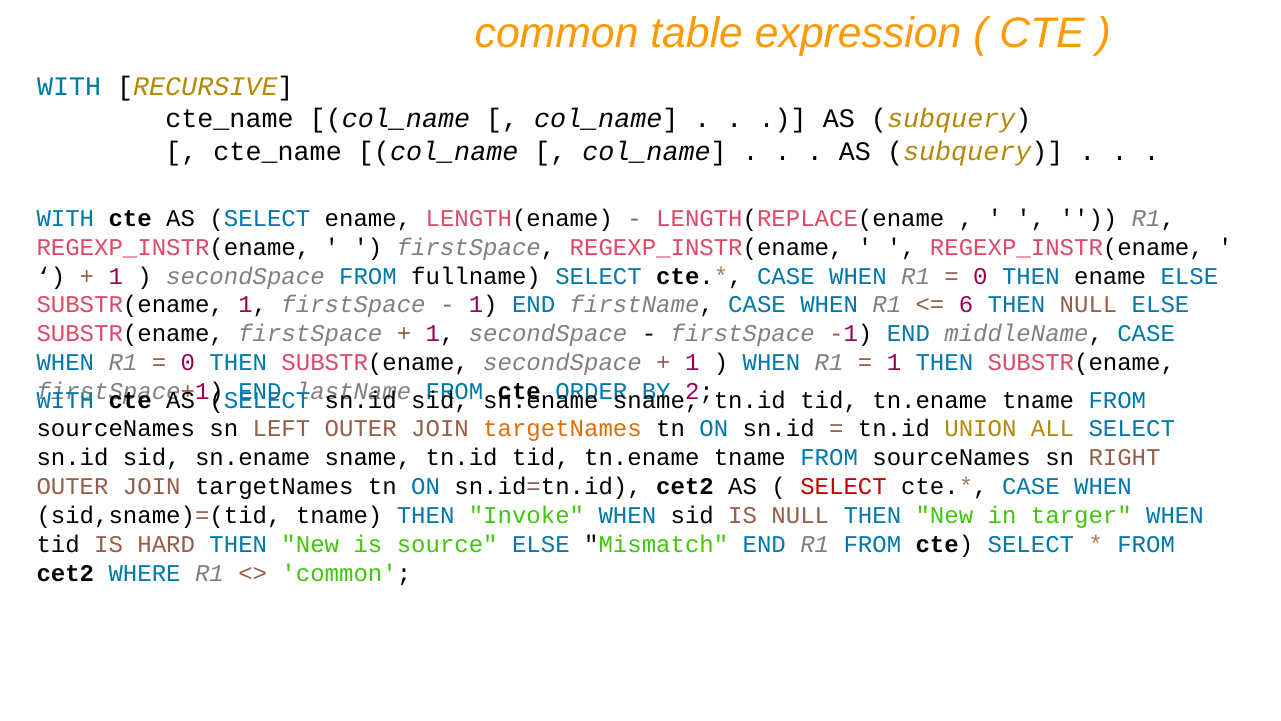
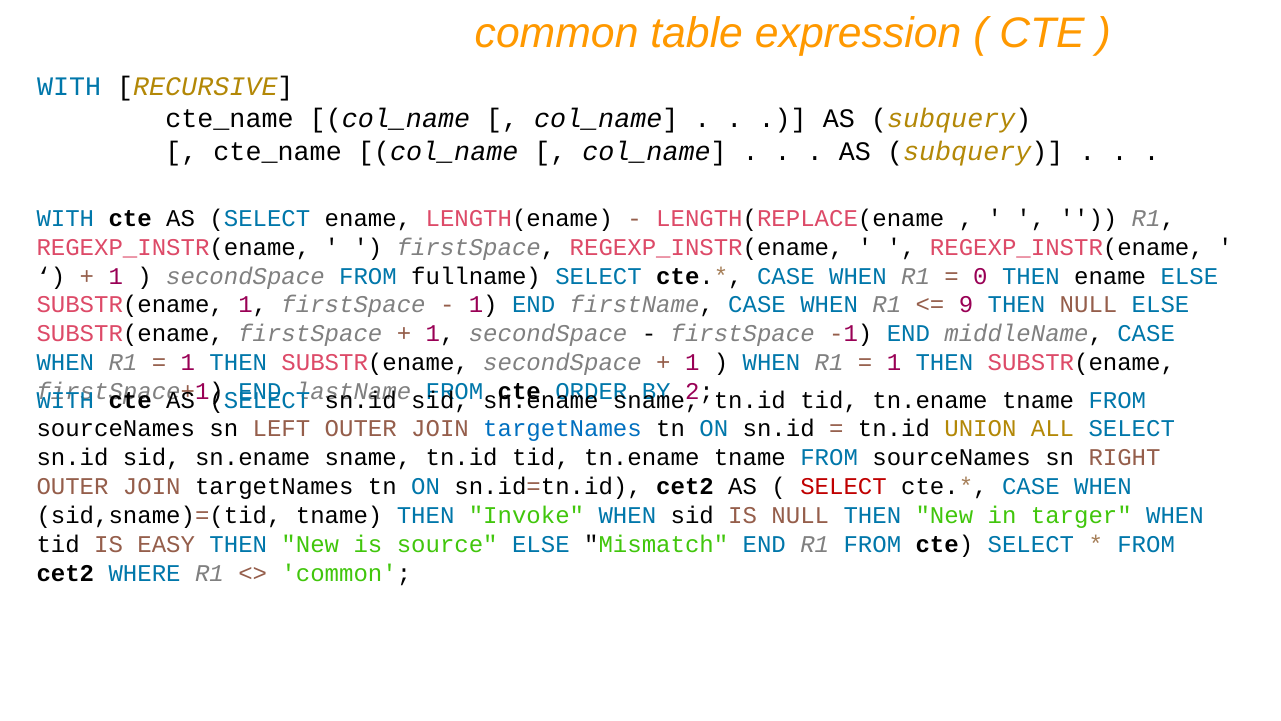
6: 6 -> 9 (966, 305)
0: 0 -> 1 (188, 362)
targetNames colour: orange -> blue (563, 429)
HARD: HARD -> EASY (166, 544)
